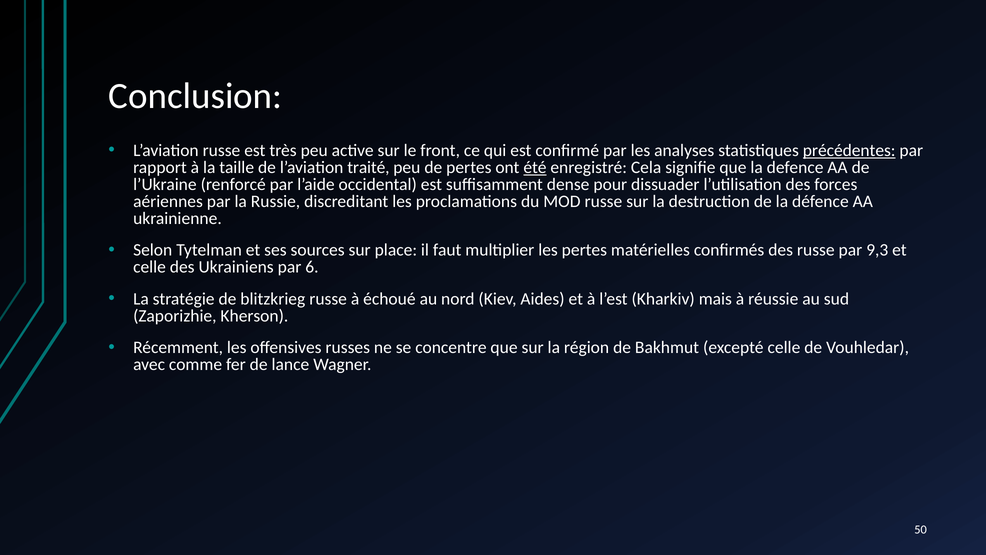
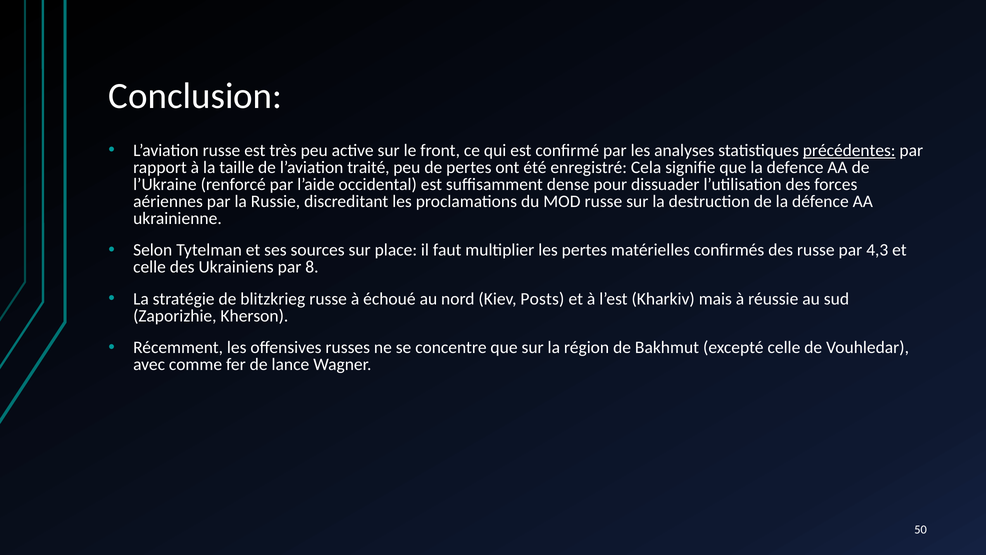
été underline: present -> none (535, 167)
9,3: 9,3 -> 4,3 (877, 250)
6: 6 -> 8 (312, 267)
Aides: Aides -> Posts (542, 299)
